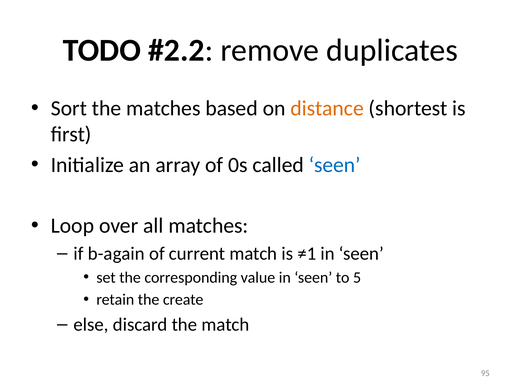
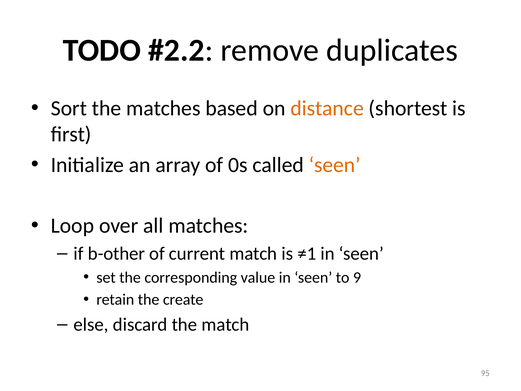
seen colour: blue -> orange (335, 165)
b-again: b-again -> b-other (116, 253)
5: 5 -> 9 (357, 277)
